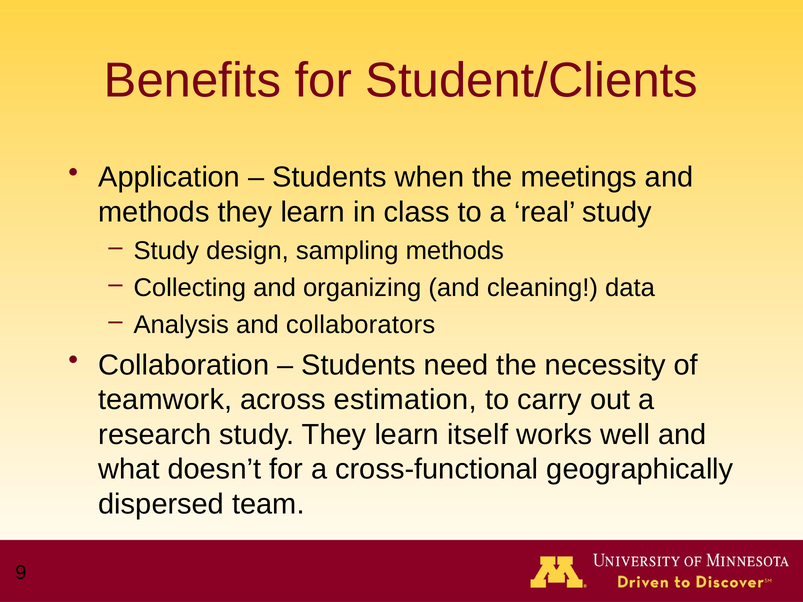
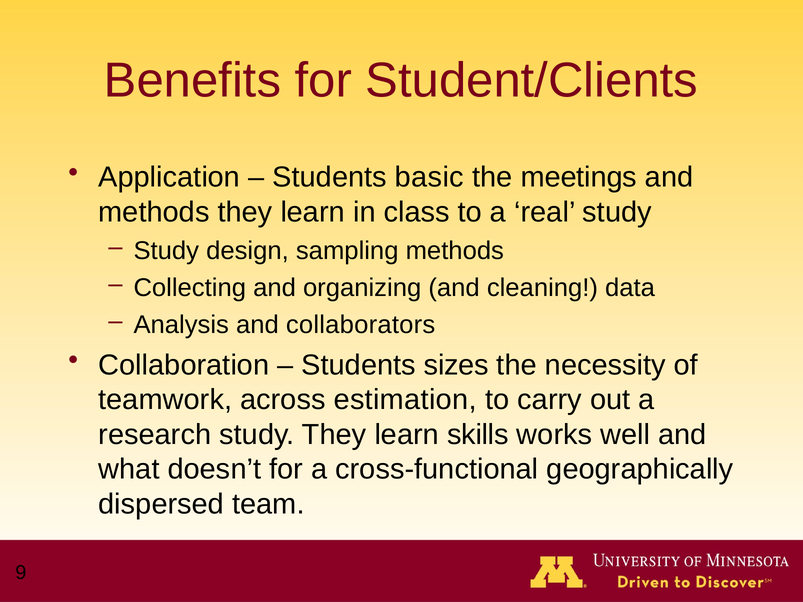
when: when -> basic (429, 177)
need: need -> sizes (456, 365)
itself: itself -> skills (478, 435)
